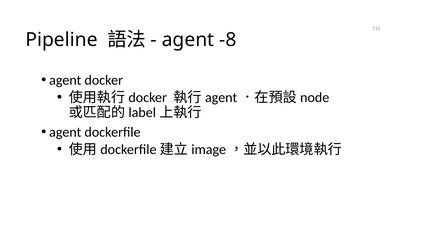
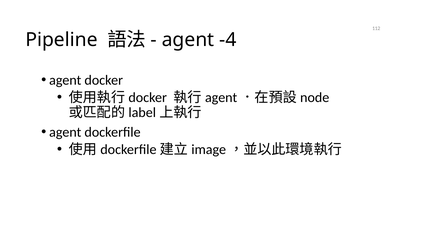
-8: -8 -> -4 (228, 40)
